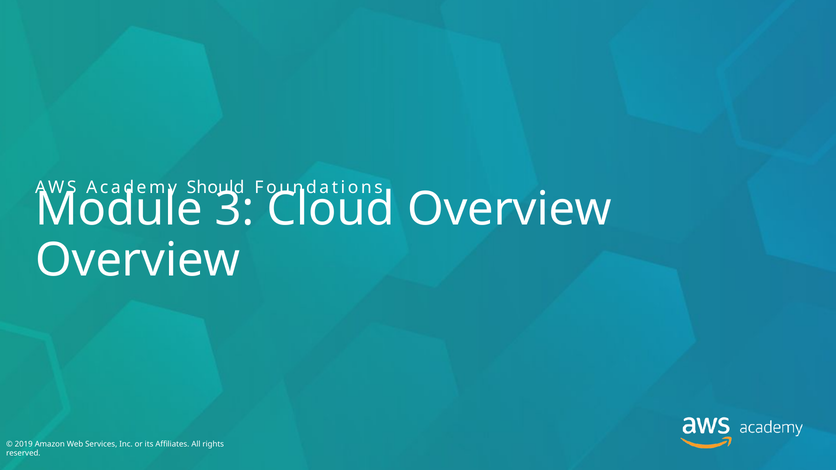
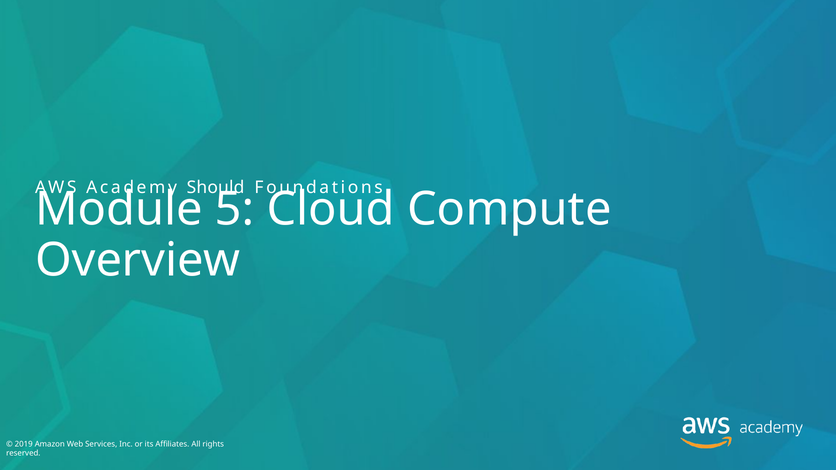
3: 3 -> 5 (235, 209)
Cloud Overview: Overview -> Compute (509, 209)
